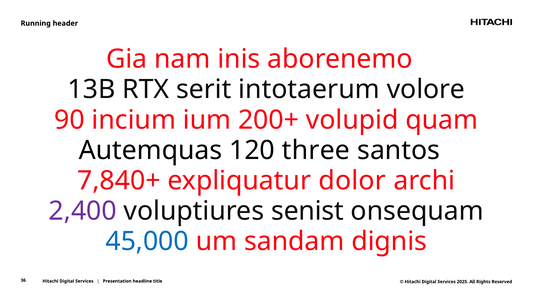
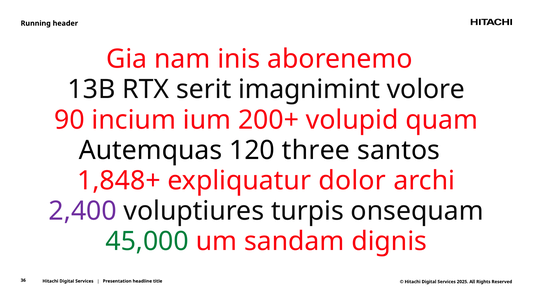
intotaerum: intotaerum -> imagnimint (309, 89)
7,840+: 7,840+ -> 1,848+ (119, 181)
senist: senist -> turpis (307, 211)
45,000 colour: blue -> green (147, 241)
